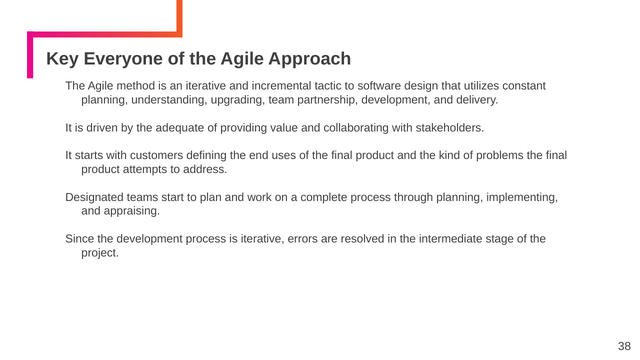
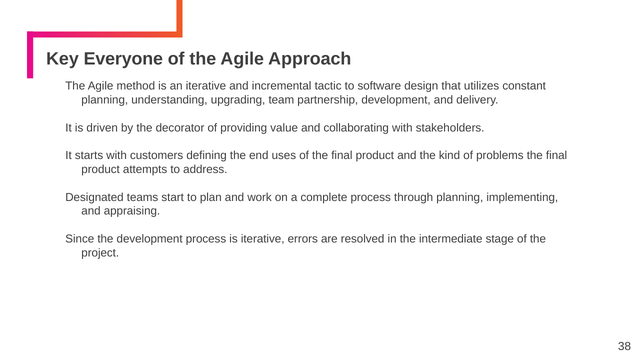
adequate: adequate -> decorator (180, 128)
